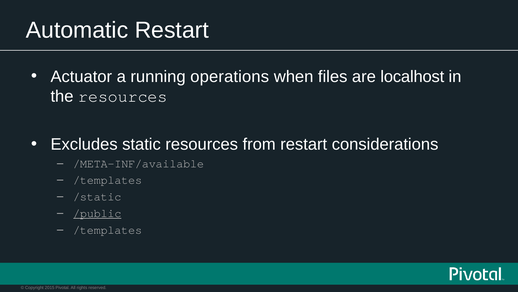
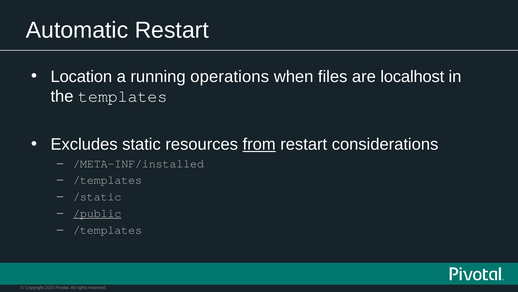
Actuator: Actuator -> Location (81, 76)
the resources: resources -> templates (123, 96)
from underline: none -> present (259, 144)
/META-INF/available: /META-INF/available -> /META-INF/installed (139, 163)
